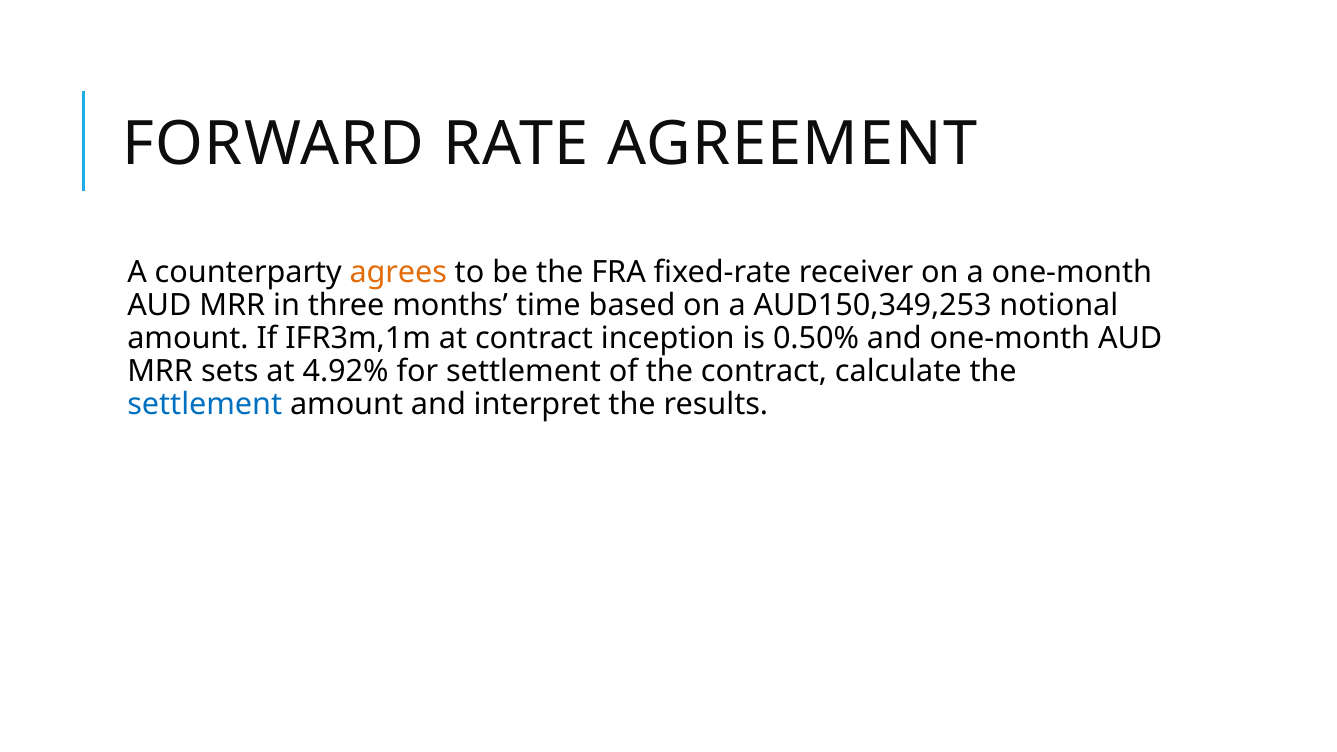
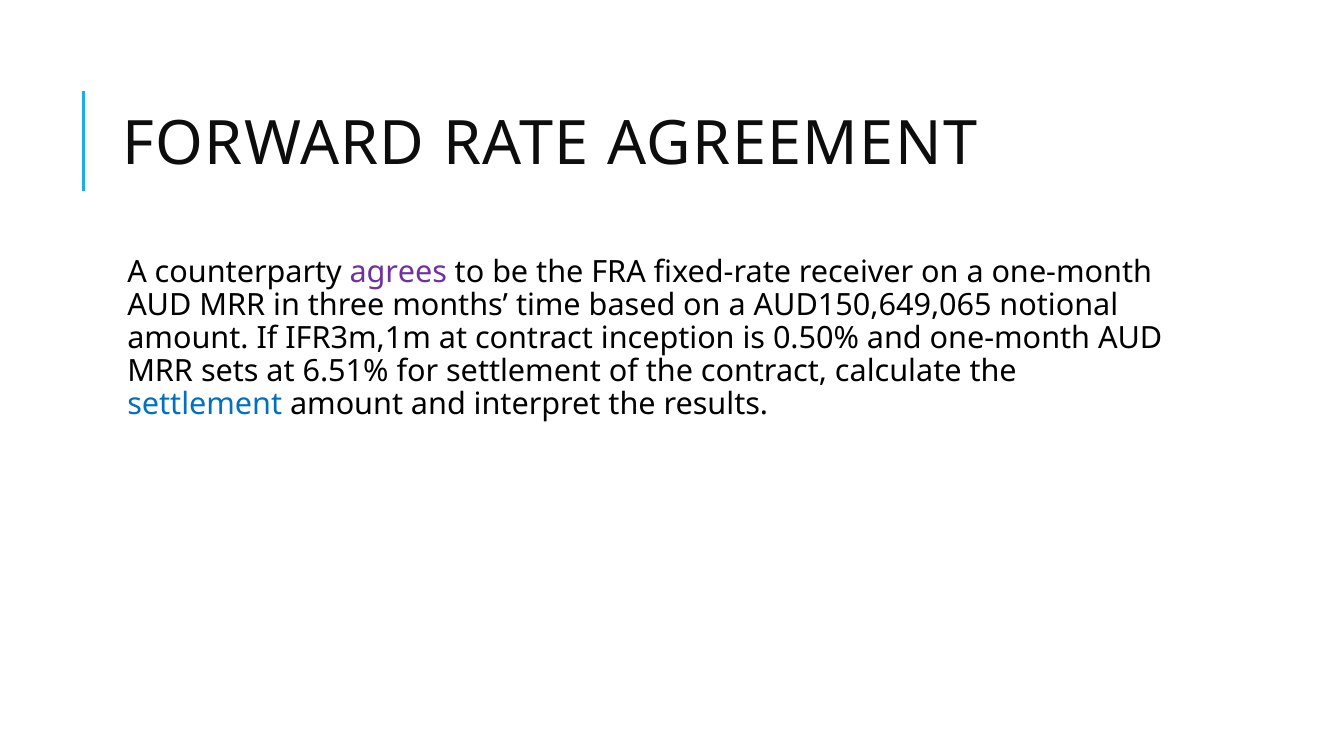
agrees colour: orange -> purple (398, 272)
AUD150,349,253: AUD150,349,253 -> AUD150,649,065 (873, 305)
4.92%: 4.92% -> 6.51% (346, 371)
